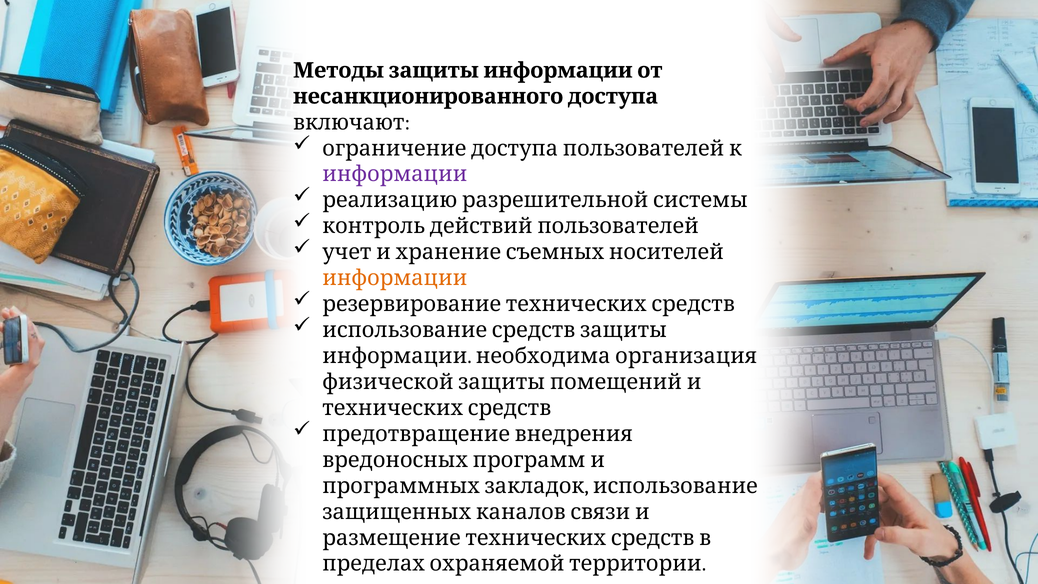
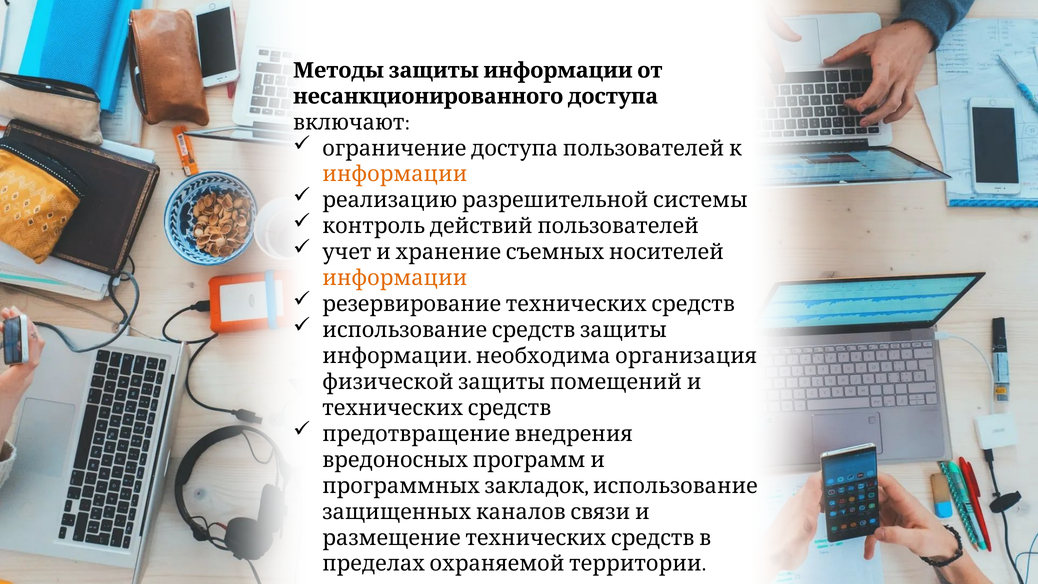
информации colour: purple -> orange (395, 174)
